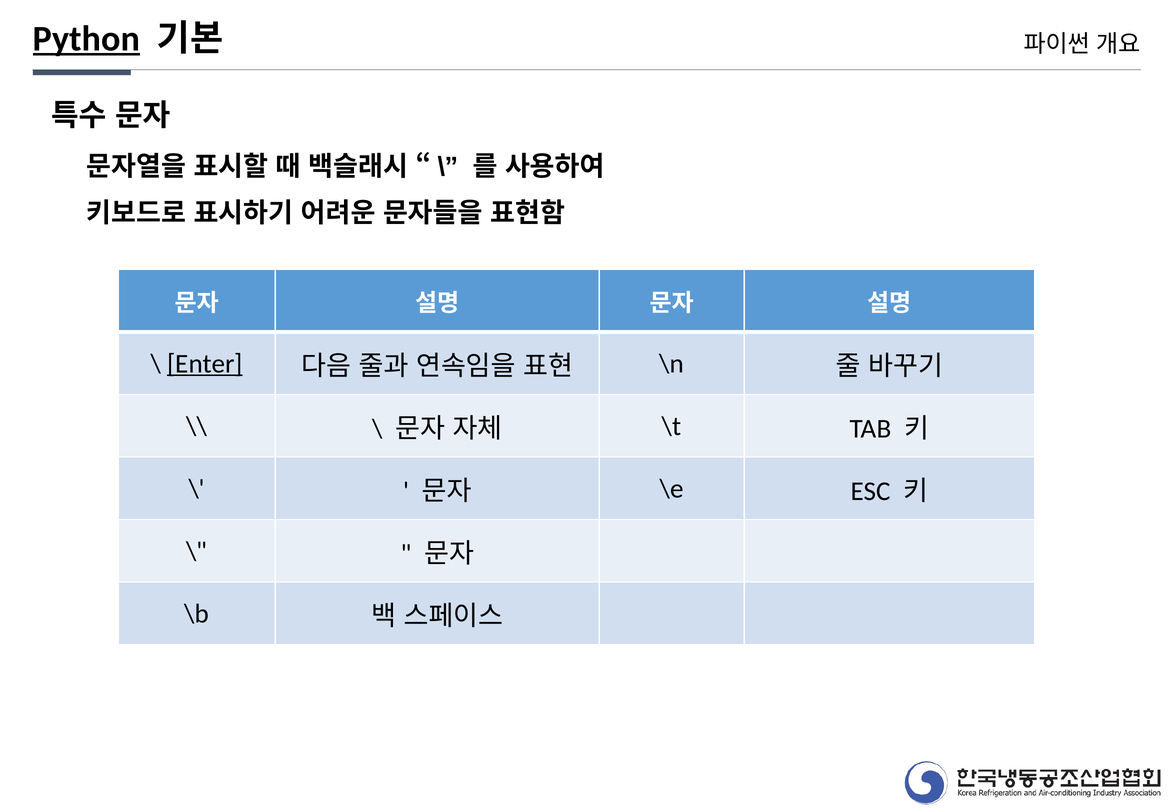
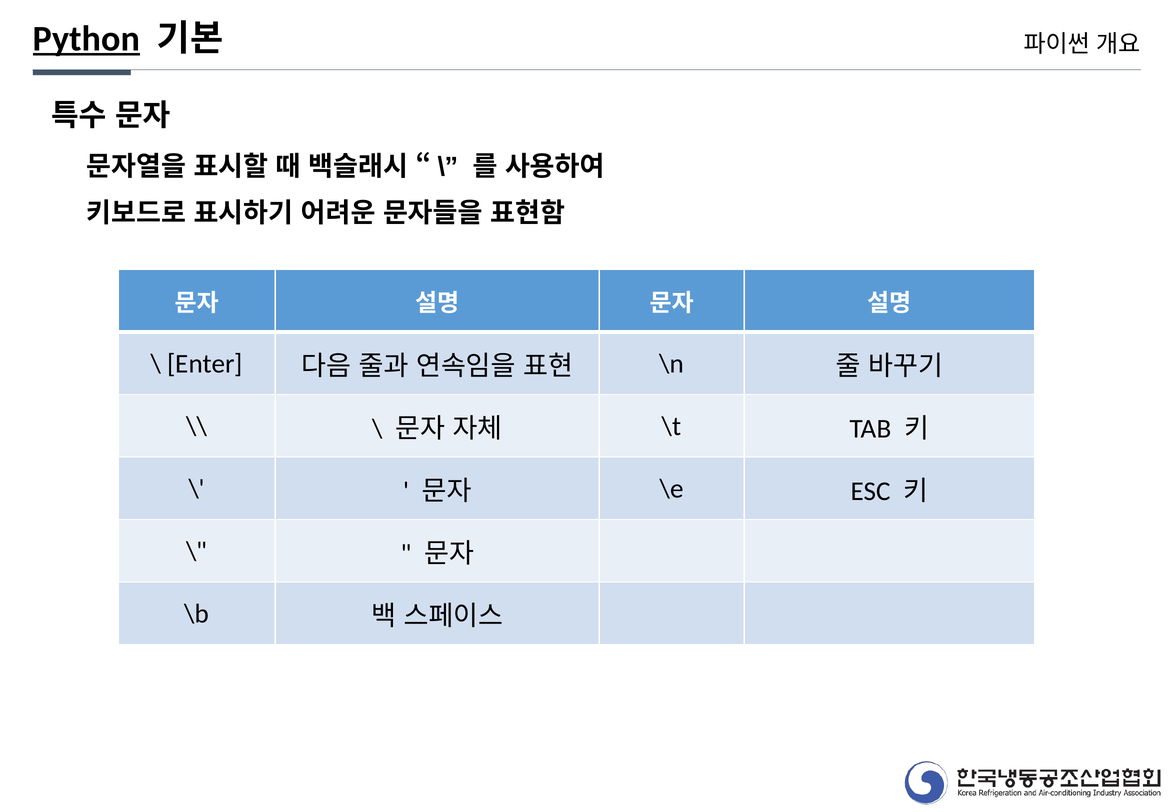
Enter underline: present -> none (205, 364)
